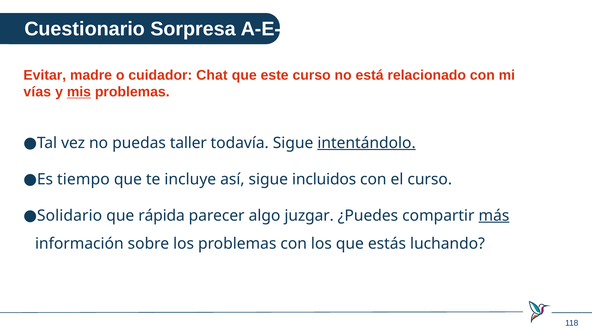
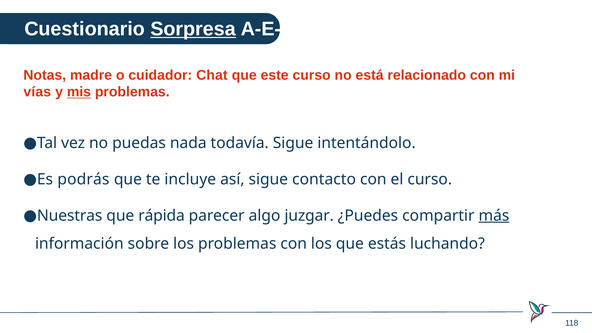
Sorpresa underline: none -> present (193, 29)
Evitar: Evitar -> Notas (45, 75)
taller: taller -> nada (188, 143)
intentándolo underline: present -> none (367, 143)
tiempo: tiempo -> podrás (83, 179)
incluidos: incluidos -> contacto (324, 179)
Solidario: Solidario -> Nuestras (70, 216)
